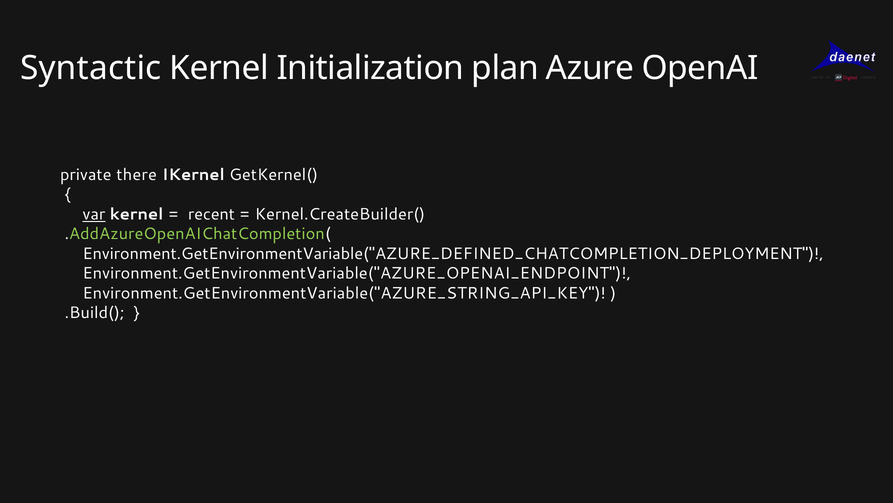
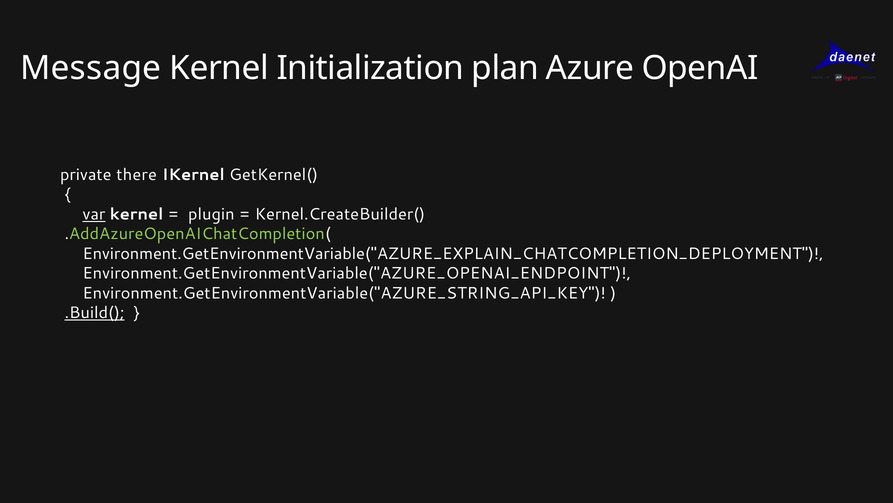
Syntactic: Syntactic -> Message (91, 68)
recent: recent -> plugin (211, 214)
Environment.GetEnvironmentVariable("AZURE_DEFINED_CHATCOMPLETION_DEPLOYMENT: Environment.GetEnvironmentVariable("AZURE_DEFINED_CHATCOMPLETION_DEPLOYMENT -> Environment.GetEnvironmentVariable("AZURE_EXPLAIN_CHATCOMPLETION_DEPLOYMENT (453, 253)
.Build( underline: none -> present (95, 313)
